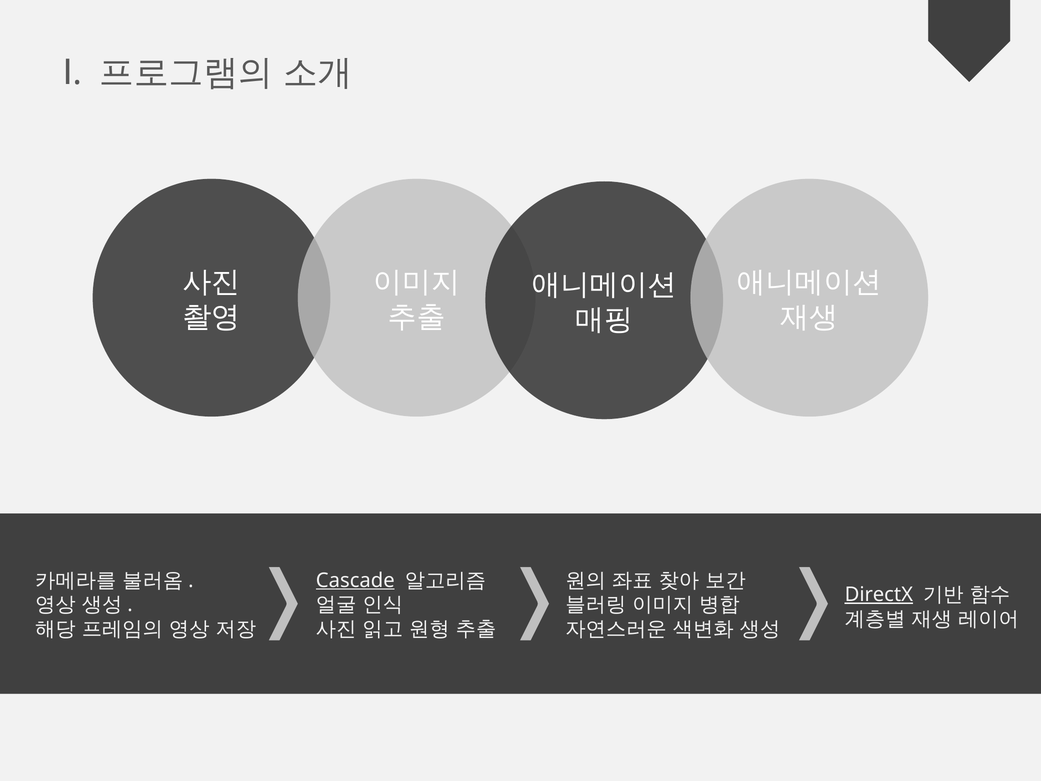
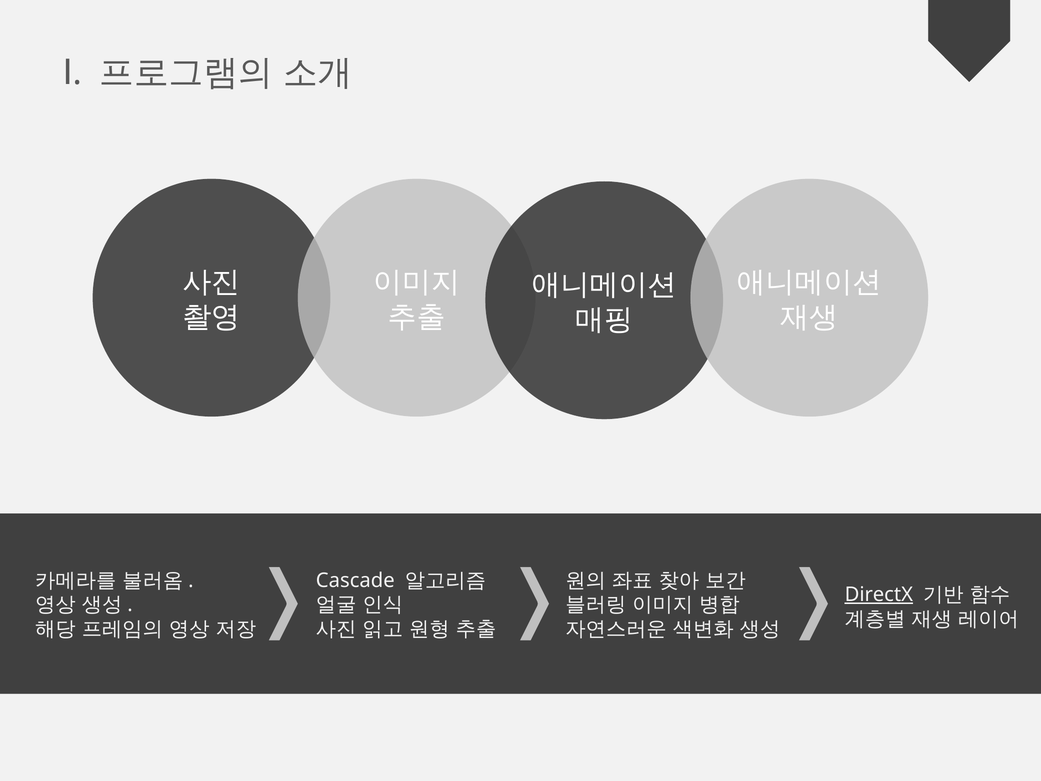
Cascade underline: present -> none (355, 580)
